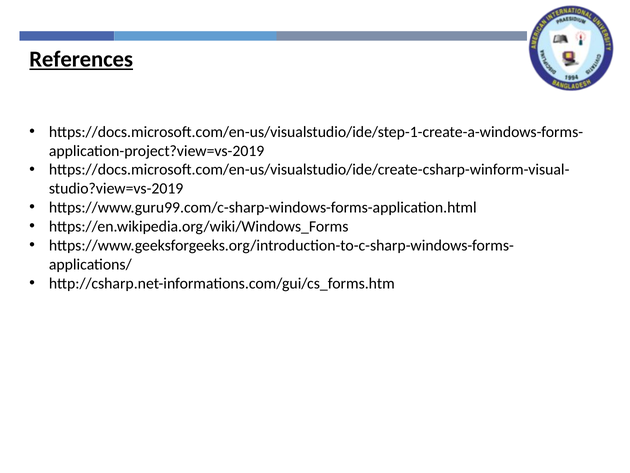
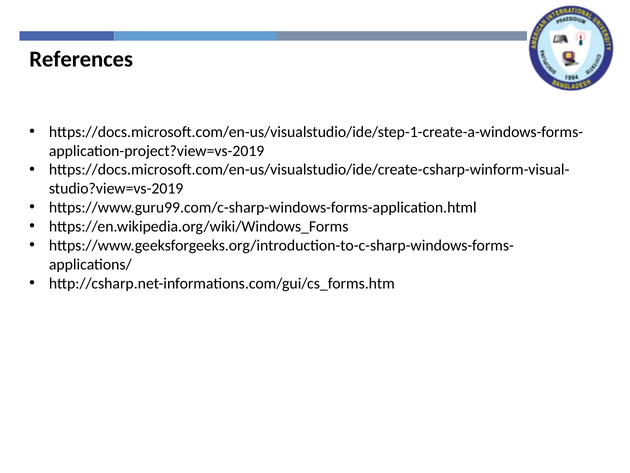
References underline: present -> none (81, 59)
